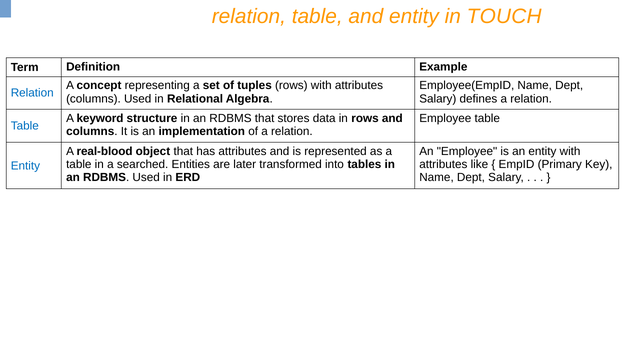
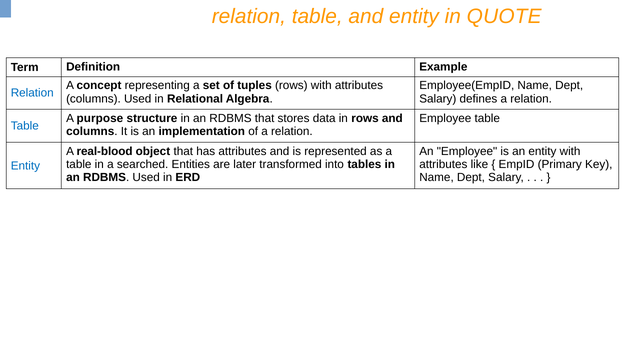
TOUCH: TOUCH -> QUOTE (504, 16)
keyword: keyword -> purpose (100, 119)
